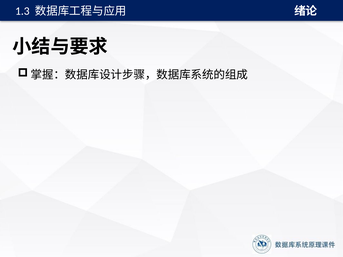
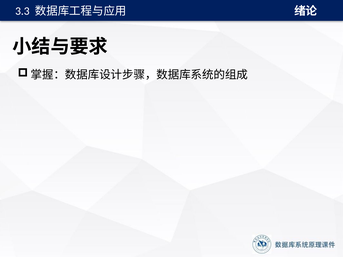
1.3: 1.3 -> 3.3 (22, 11)
